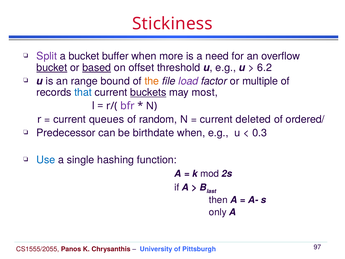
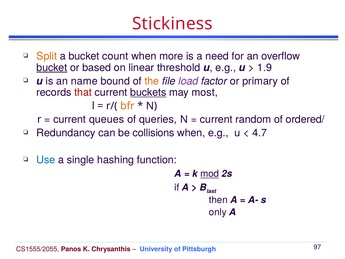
Split colour: purple -> orange (47, 56)
buffer: buffer -> count (115, 56)
based underline: present -> none (97, 68)
offset: offset -> linear (141, 68)
6.2: 6.2 -> 1.9 (265, 68)
range: range -> name (84, 81)
multiple: multiple -> primary (260, 81)
that colour: blue -> red (83, 92)
bfr colour: purple -> orange (127, 106)
random: random -> queries (158, 119)
deleted: deleted -> random (253, 119)
Predecessor: Predecessor -> Redundancy (66, 133)
birthdate: birthdate -> collisions (154, 133)
0.3: 0.3 -> 4.7 (260, 133)
mod underline: none -> present (210, 174)
